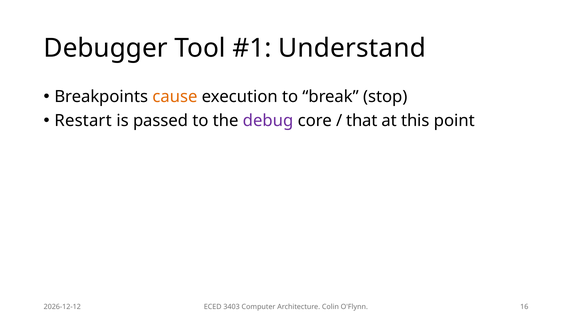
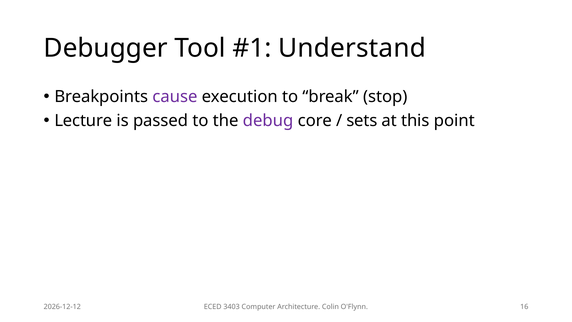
cause colour: orange -> purple (175, 97)
Restart: Restart -> Lecture (83, 121)
that: that -> sets (362, 121)
